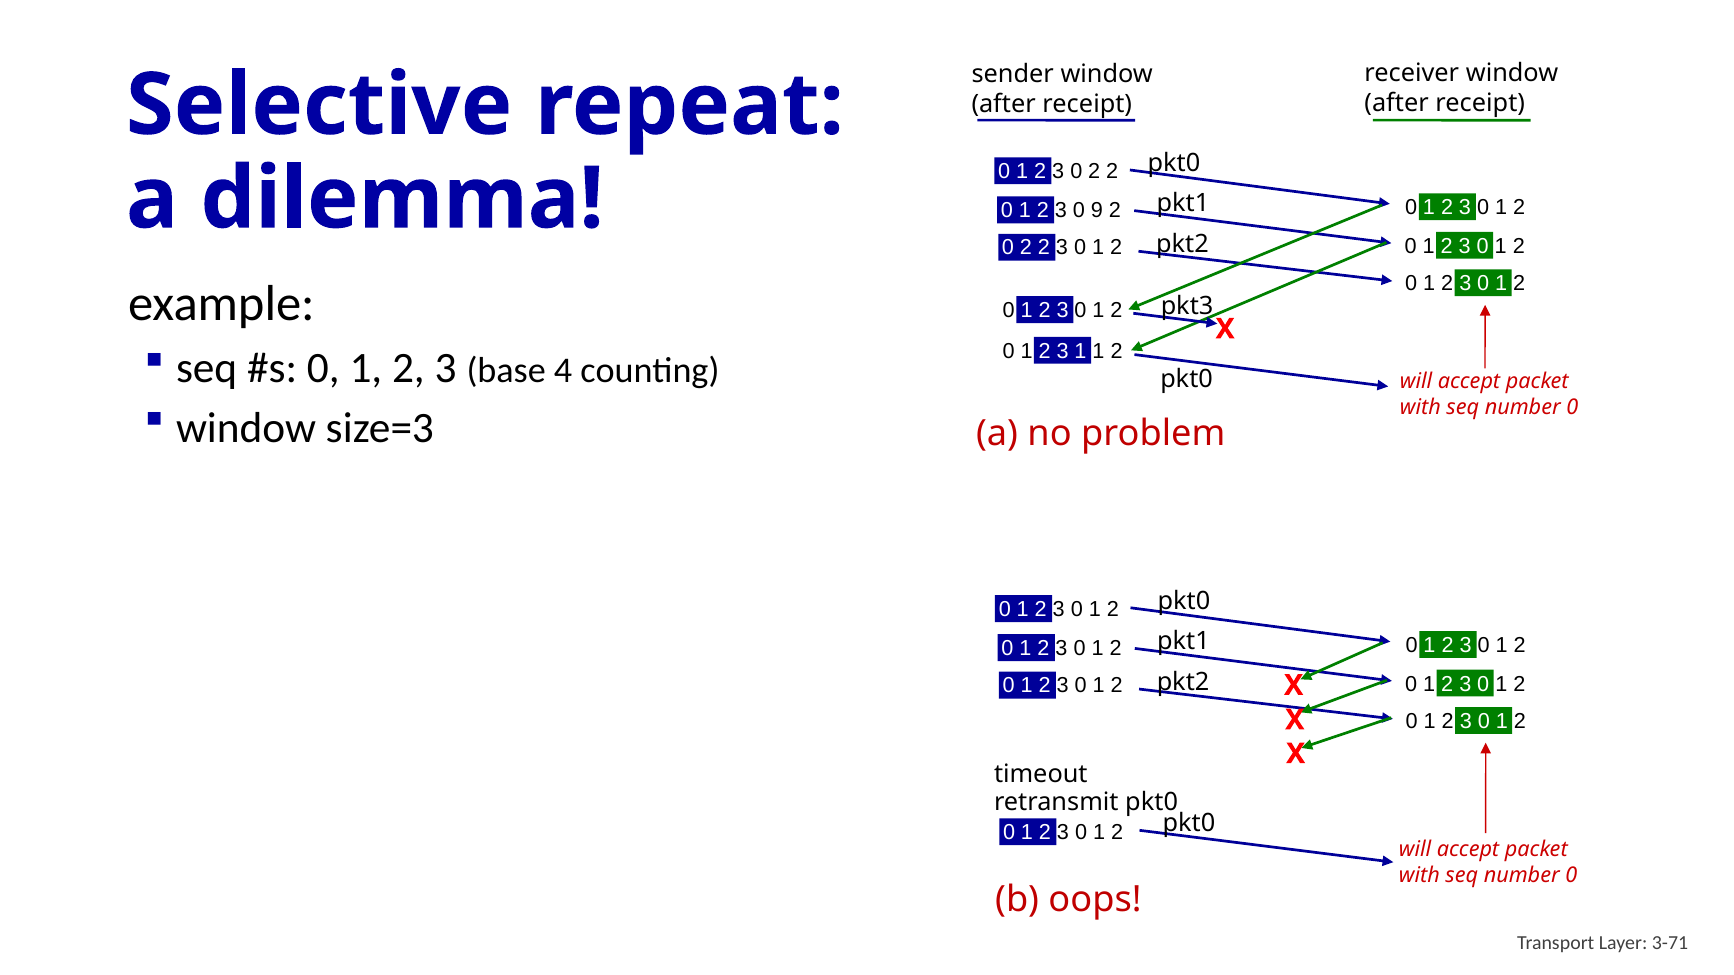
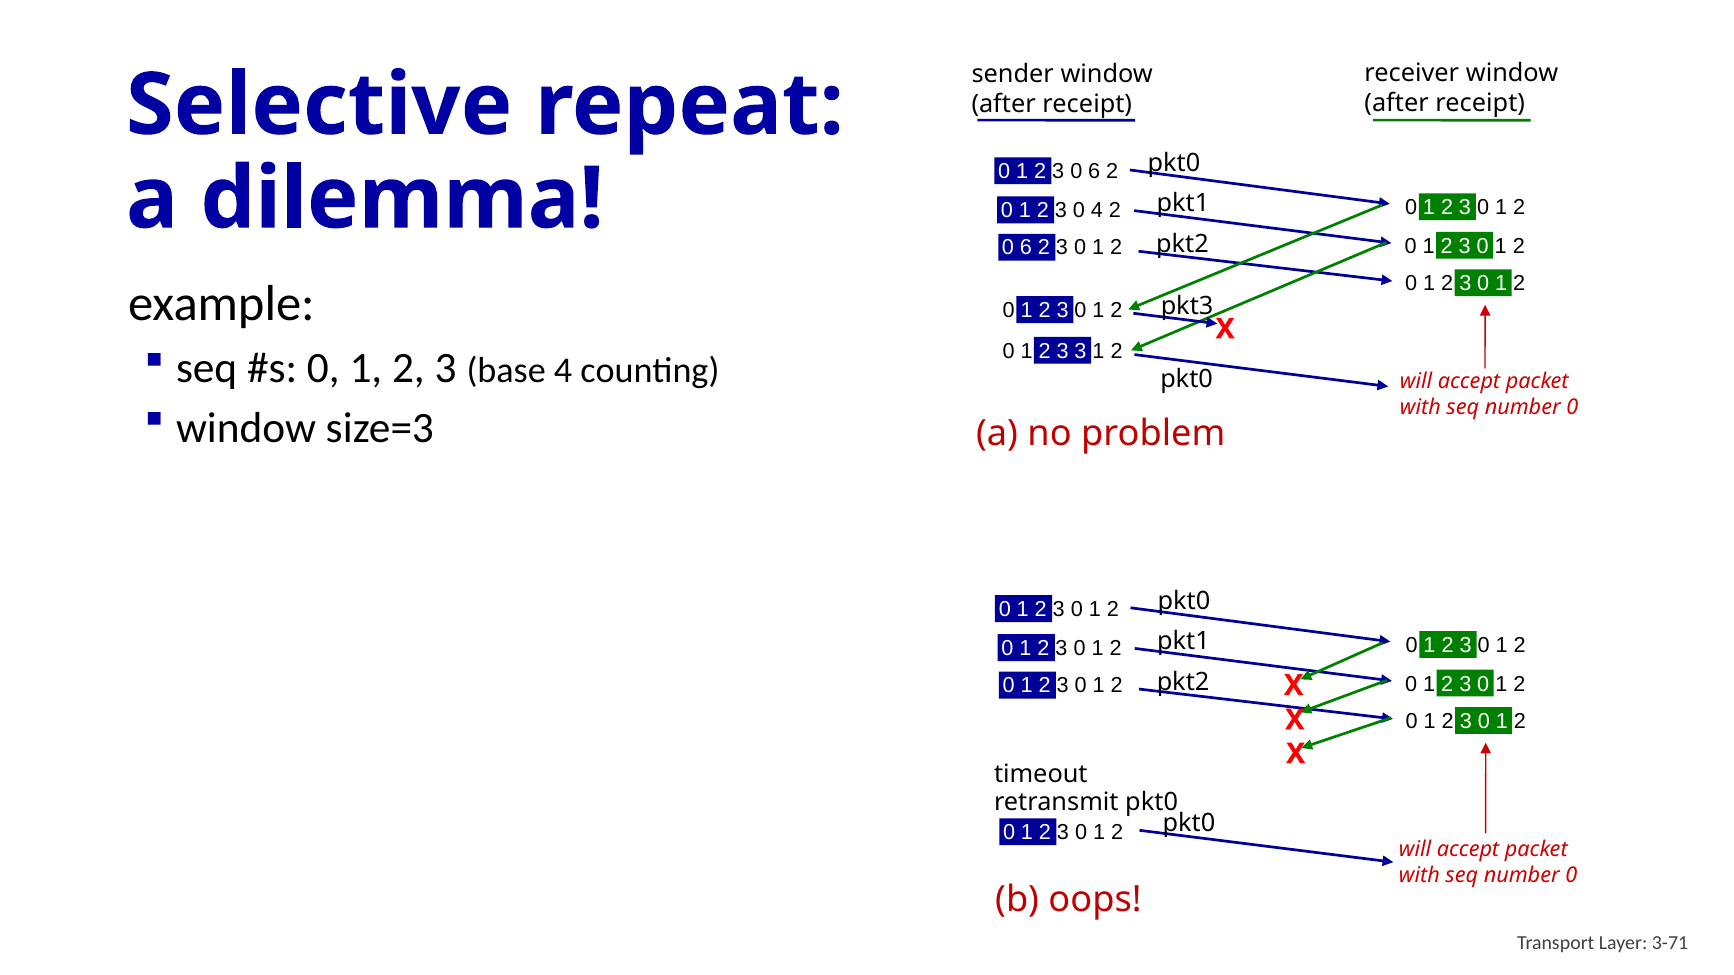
3 0 2: 2 -> 6 (1094, 171)
0 9: 9 -> 4 (1097, 210)
2: 2 -> 6 (1026, 248)
3 1: 1 -> 3 (1080, 351)
